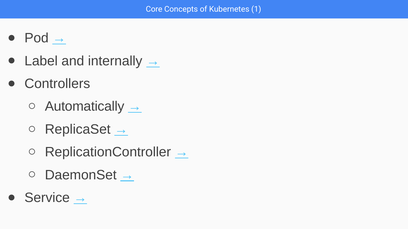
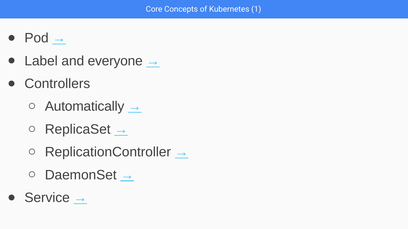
internally: internally -> everyone (115, 61)
